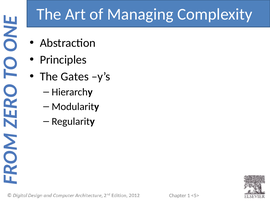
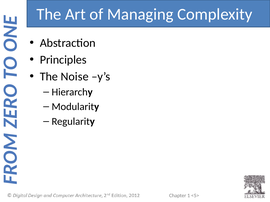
Gates: Gates -> Noise (75, 77)
